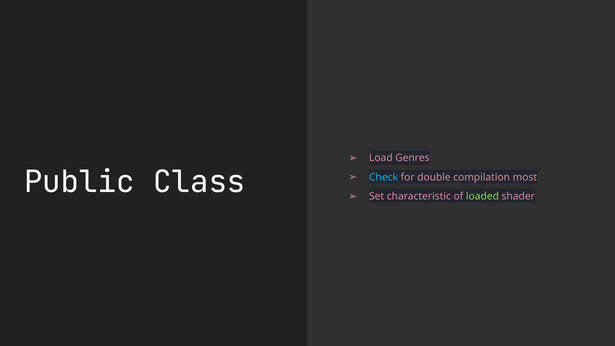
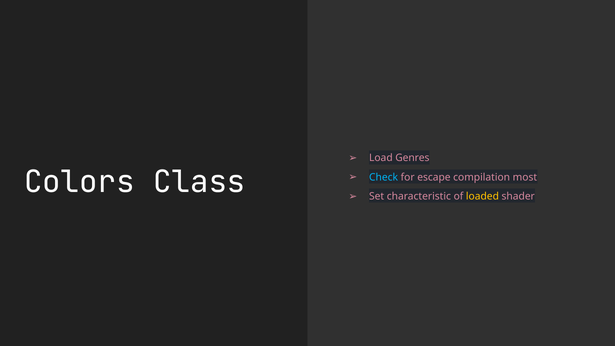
Public: Public -> Colors (79, 182)
double: double -> escape (434, 177)
loaded colour: light green -> yellow (482, 196)
